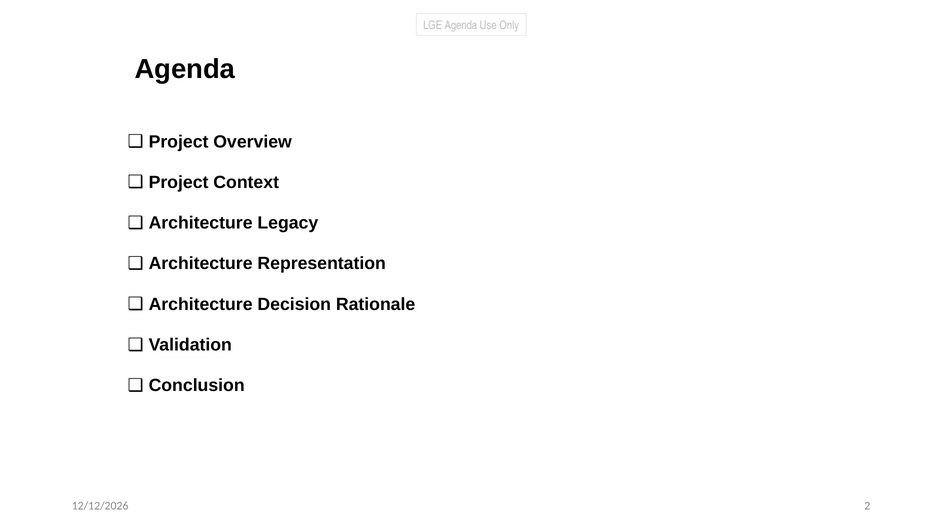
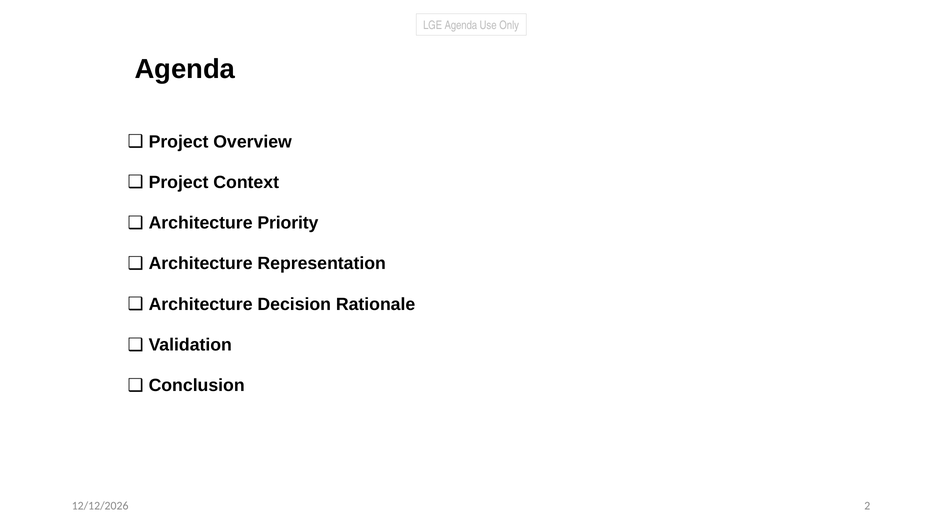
Legacy: Legacy -> Priority (288, 223)
